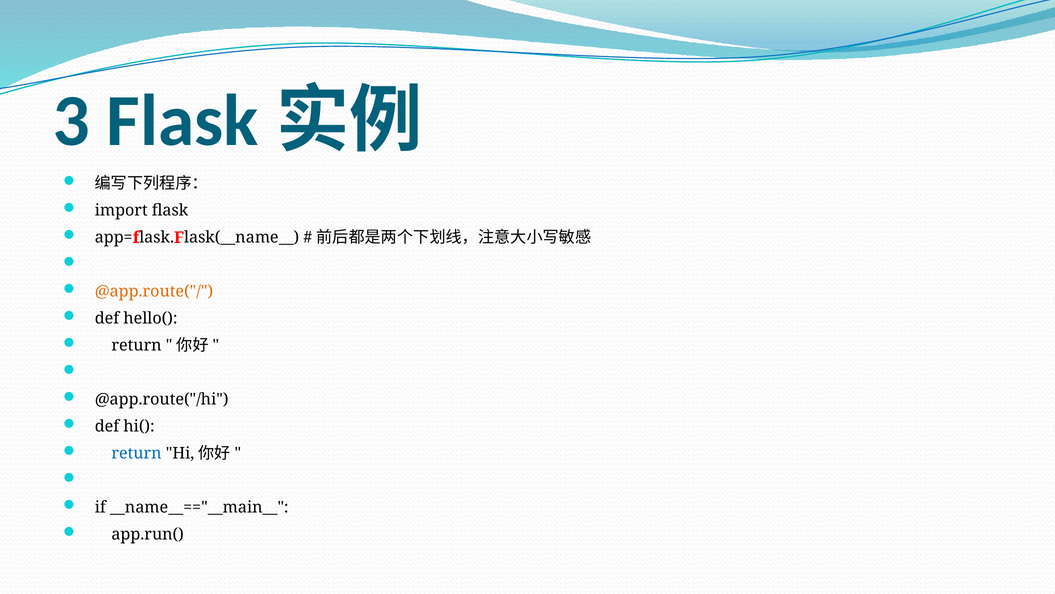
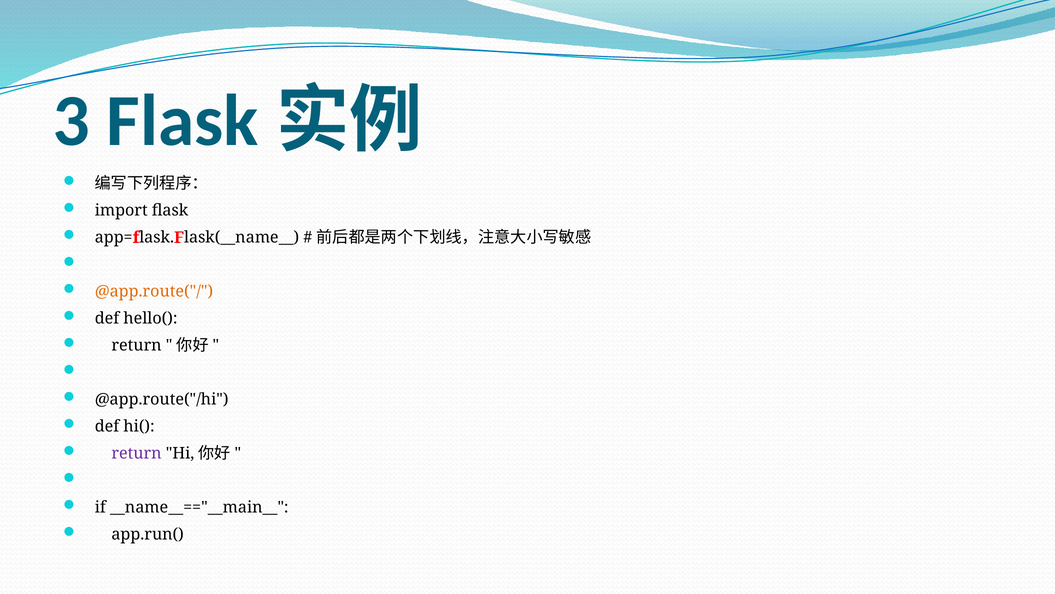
return colour: blue -> purple (137, 453)
